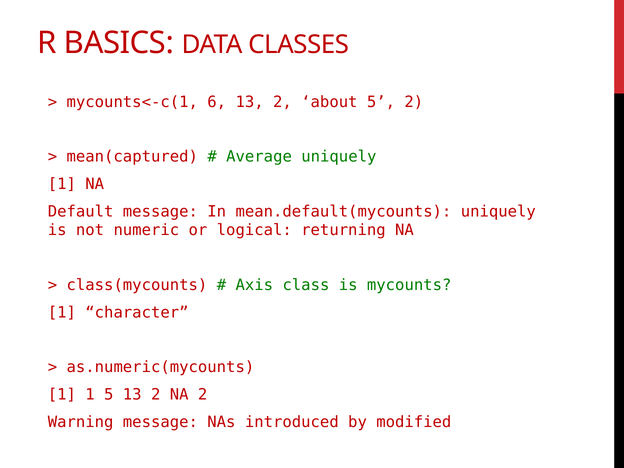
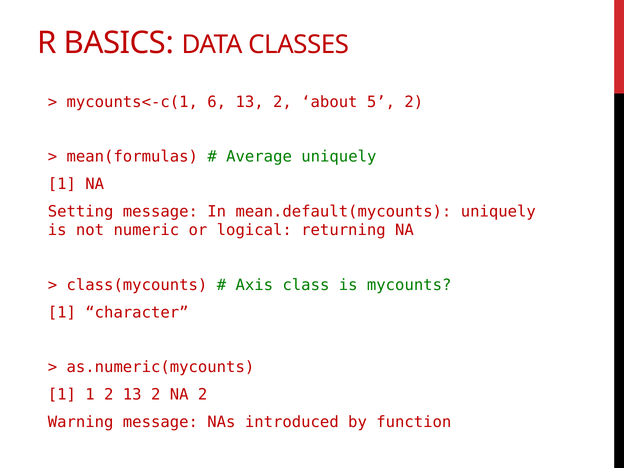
mean(captured: mean(captured -> mean(formulas (132, 157)
Default: Default -> Setting (81, 212)
1 5: 5 -> 2 (109, 395)
modified: modified -> function (414, 422)
